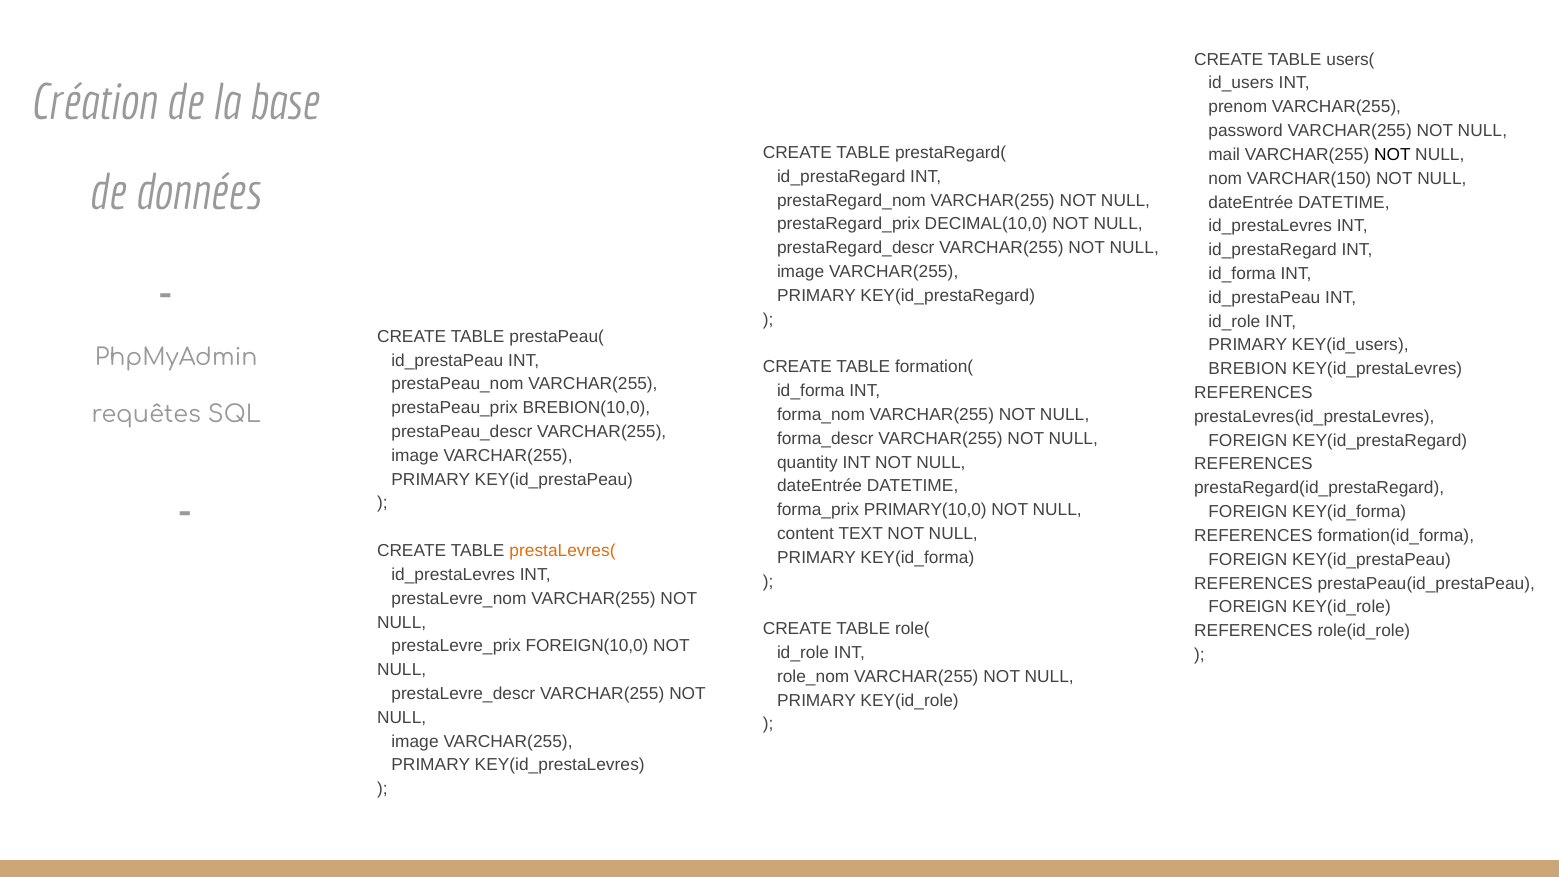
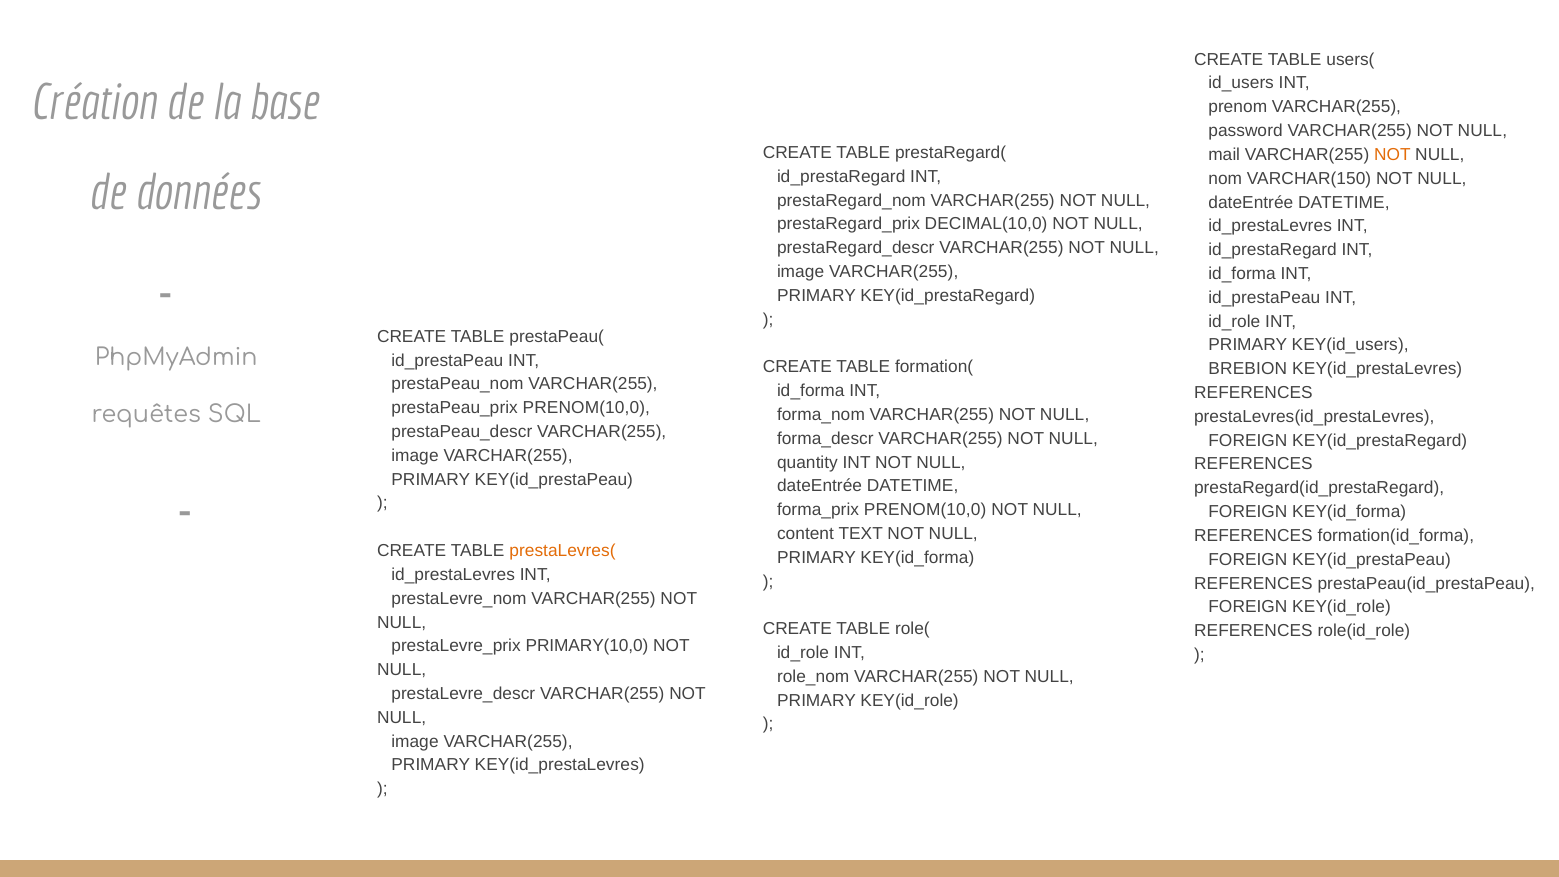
NOT colour: black -> orange (1392, 155)
prestaPeau_prix BREBION(10,0: BREBION(10,0 -> PRENOM(10,0 (586, 408)
forma_prix PRIMARY(10,0: PRIMARY(10,0 -> PRENOM(10,0 (925, 510)
FOREIGN(10,0: FOREIGN(10,0 -> PRIMARY(10,0 (587, 646)
